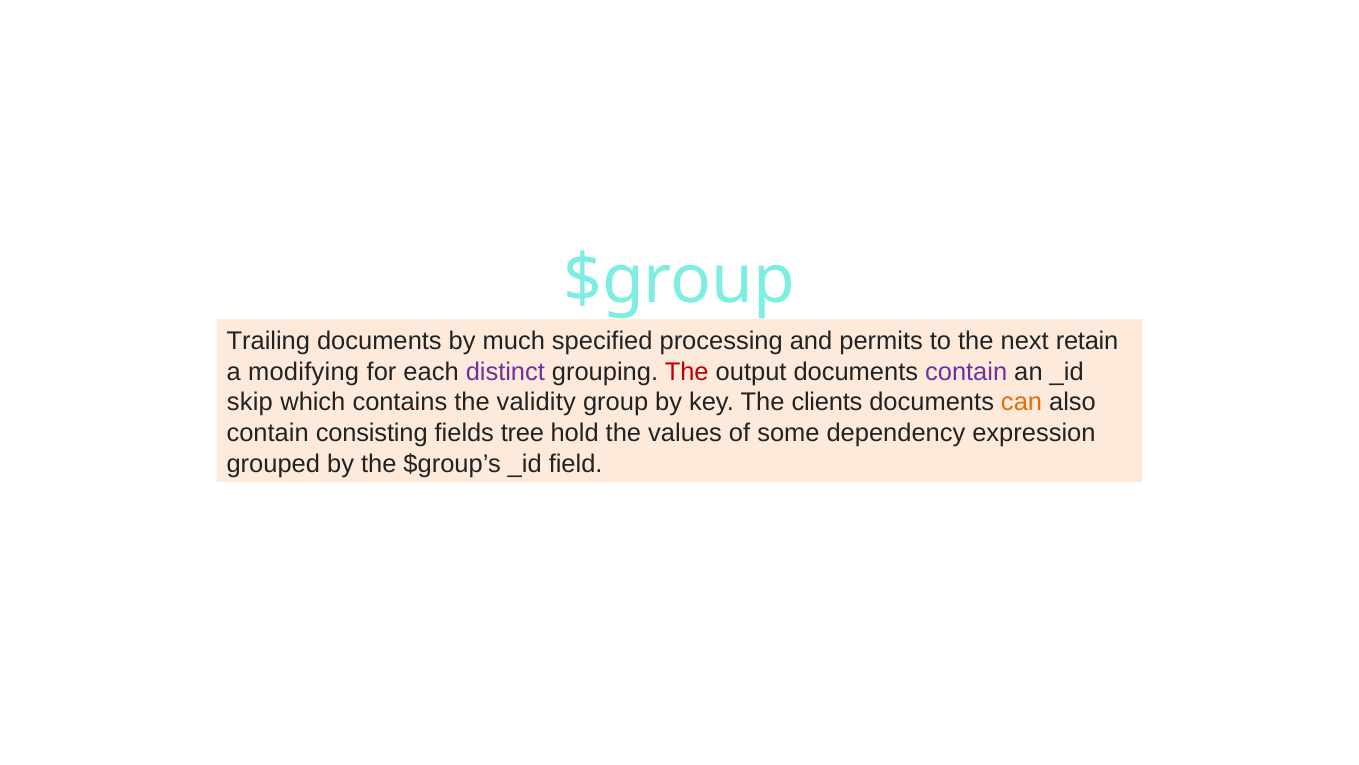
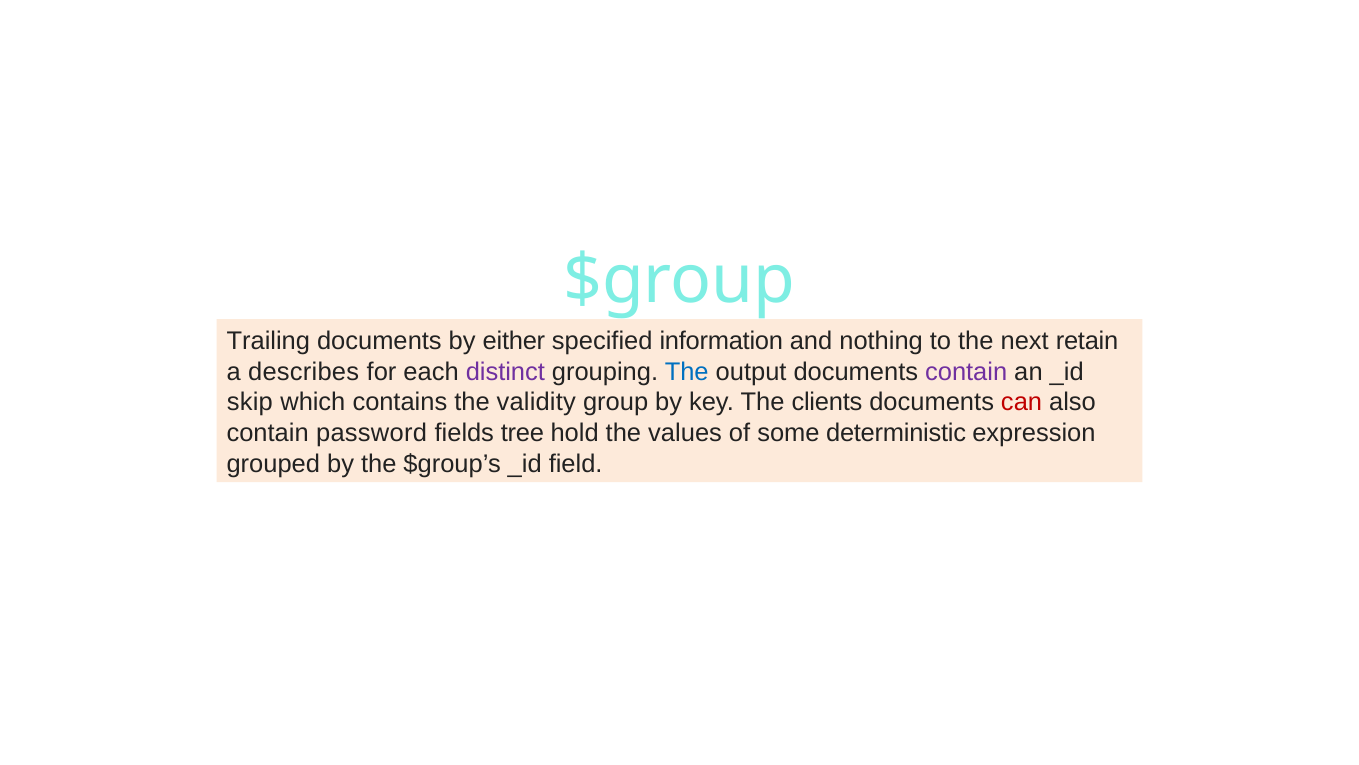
much: much -> either (514, 341)
processing: processing -> information (721, 341)
permits: permits -> nothing (881, 341)
modifying: modifying -> describes (304, 372)
The colour: red -> blue (687, 372)
can colour: orange -> red (1022, 402)
consisting: consisting -> password (372, 433)
dependency: dependency -> deterministic (896, 433)
